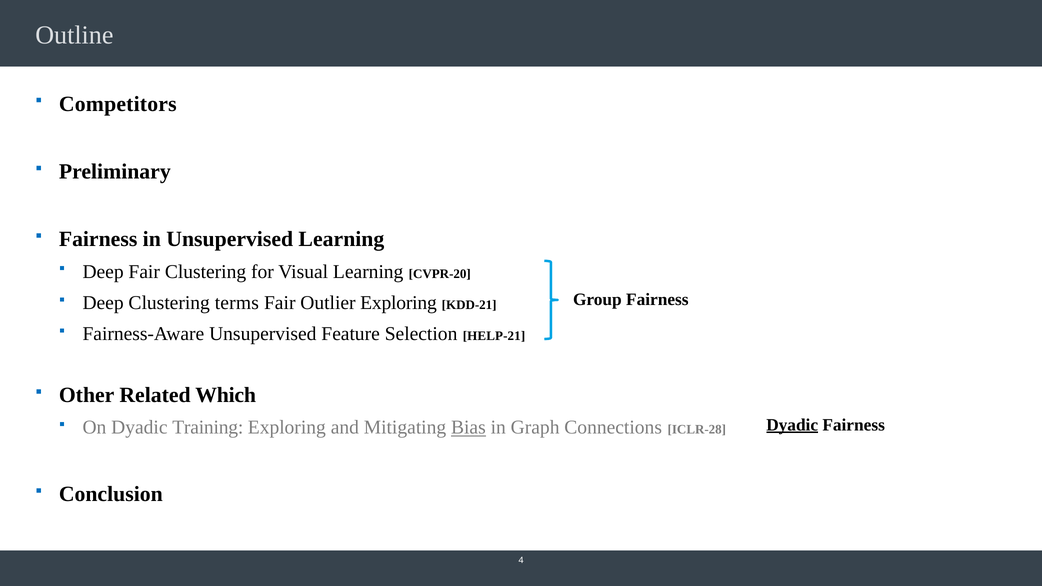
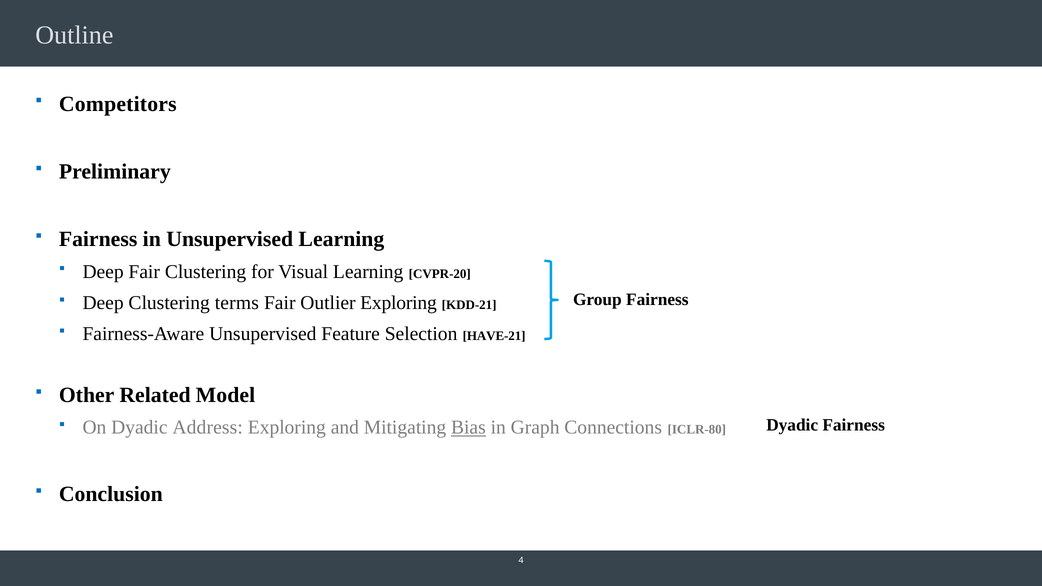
HELP-21: HELP-21 -> HAVE-21 (494, 336)
Which: Which -> Model (225, 395)
Dyadic underline: present -> none (792, 425)
Training: Training -> Address (208, 428)
ICLR-28: ICLR-28 -> ICLR-80 (697, 430)
